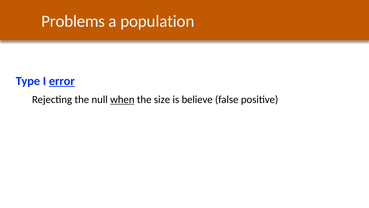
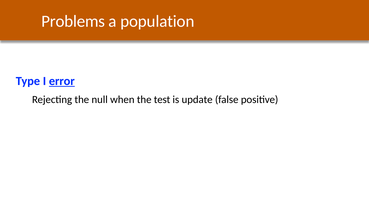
when underline: present -> none (122, 99)
size: size -> test (162, 99)
believe: believe -> update (197, 99)
